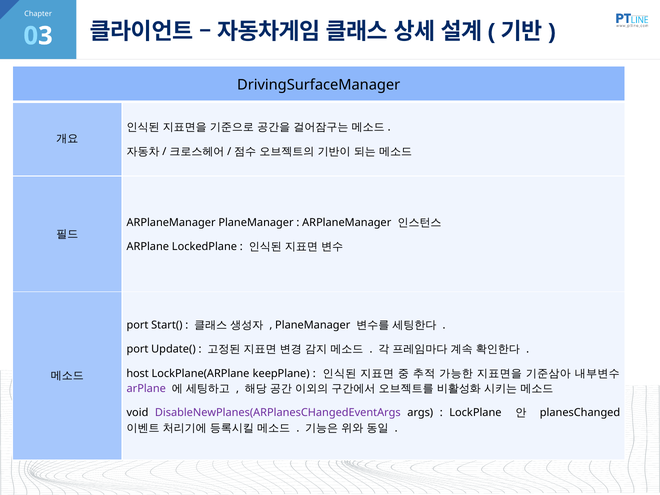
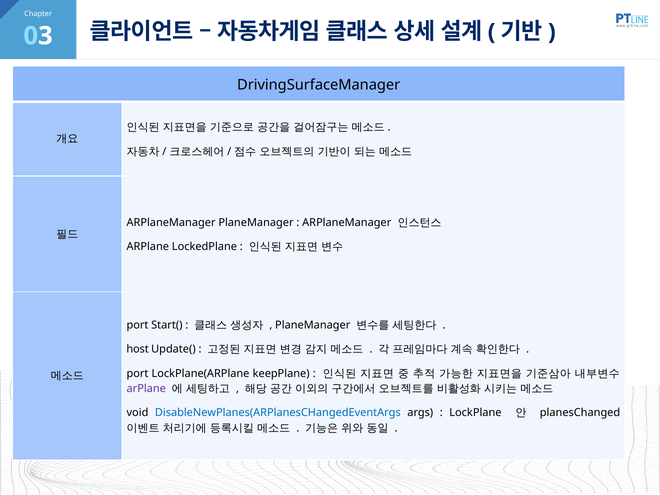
port: port -> host (138, 349)
host: host -> port (138, 374)
DisableNewPlanes(ARPlanesCHangedEventArgs colour: purple -> blue (278, 413)
